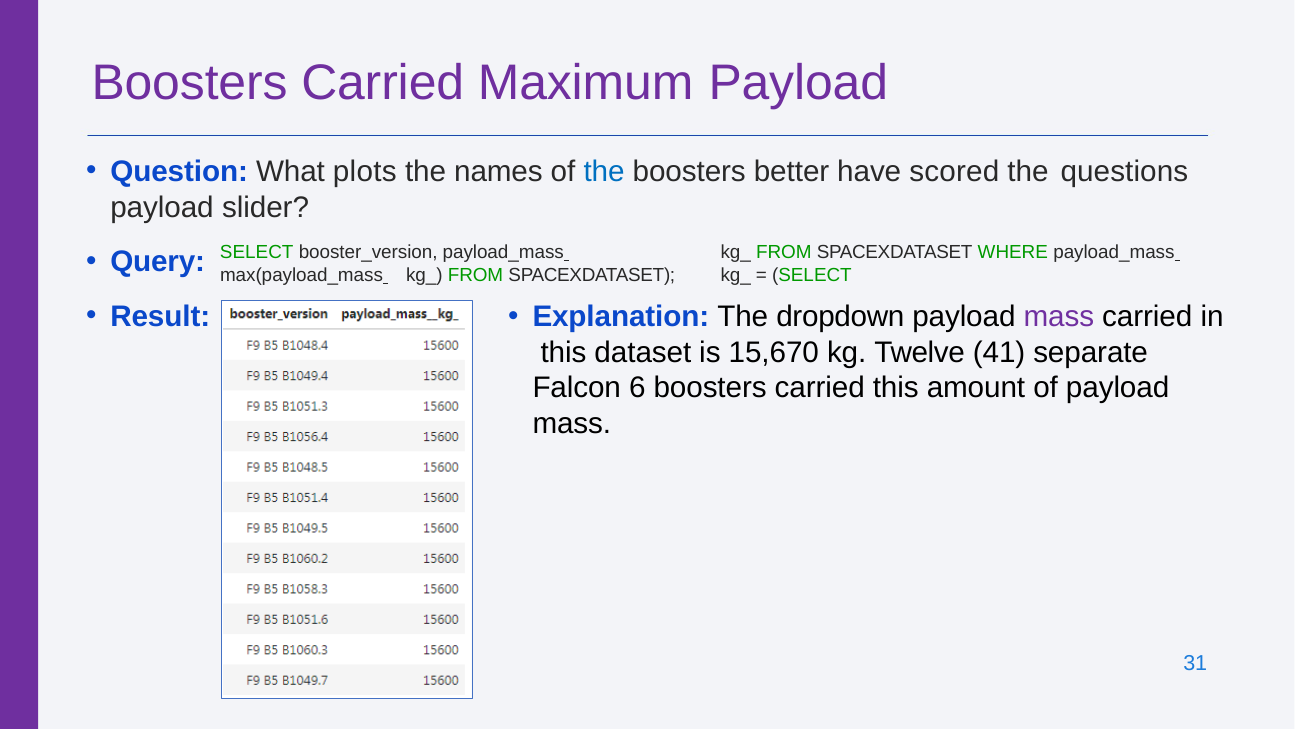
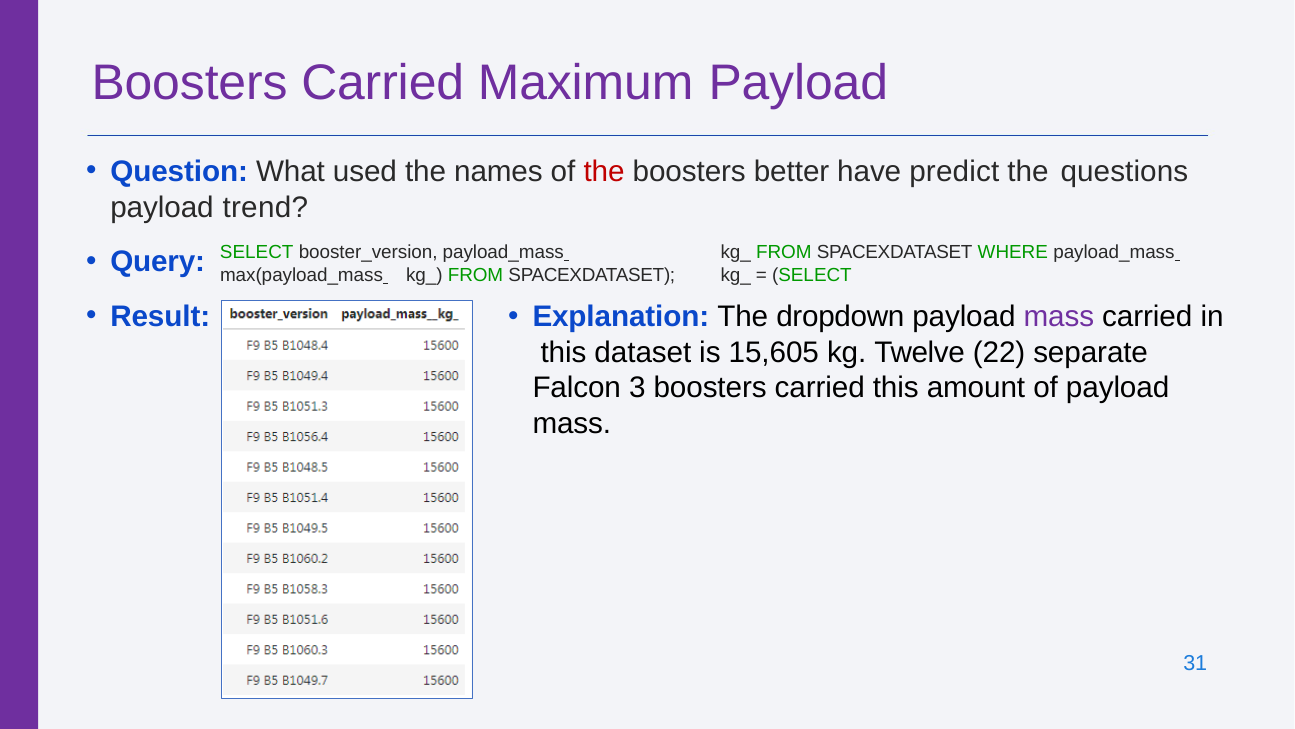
plots: plots -> used (365, 171)
the colour: blue -> red (604, 171)
scored: scored -> predict (954, 171)
slider: slider -> trend (265, 207)
15,670: 15,670 -> 15,605 (774, 352)
41: 41 -> 22 (999, 352)
6: 6 -> 3 (637, 388)
